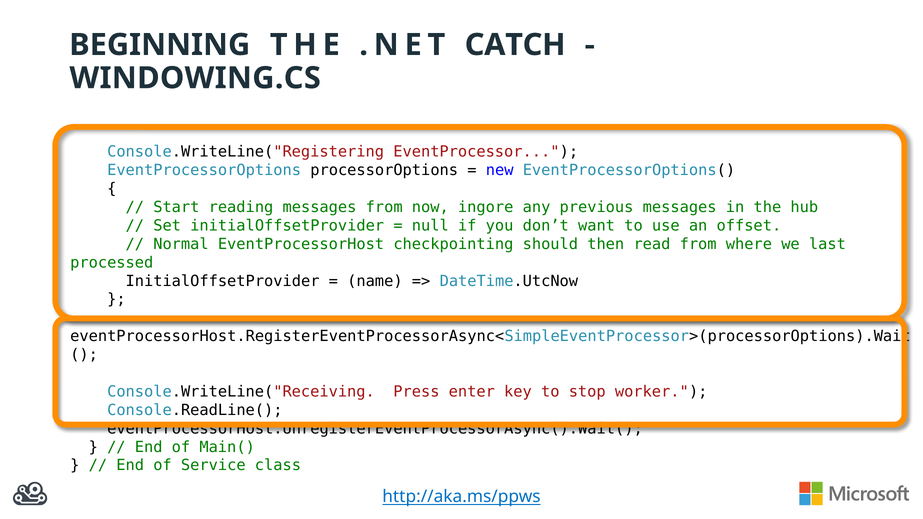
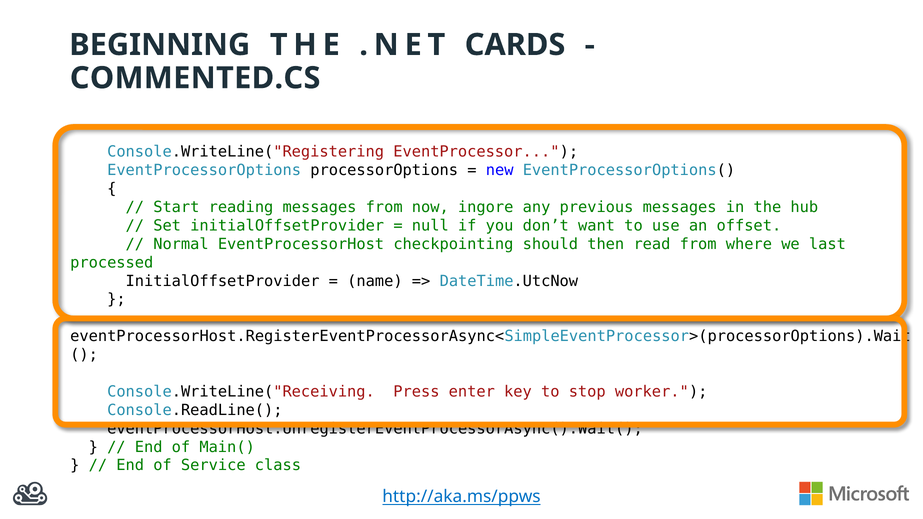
CATCH: CATCH -> CARDS (515, 45)
WINDOWING.CS: WINDOWING.CS -> COMMENTED.CS (195, 78)
